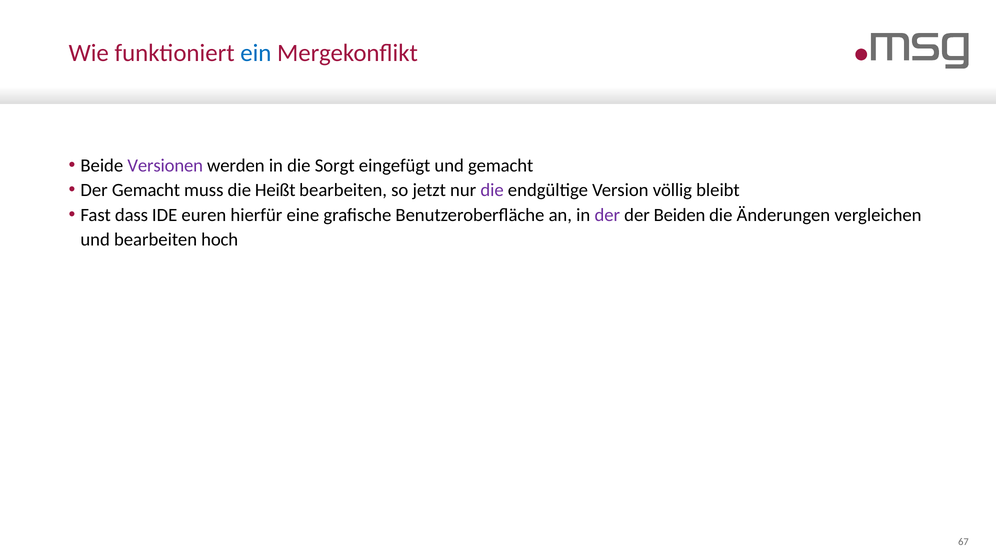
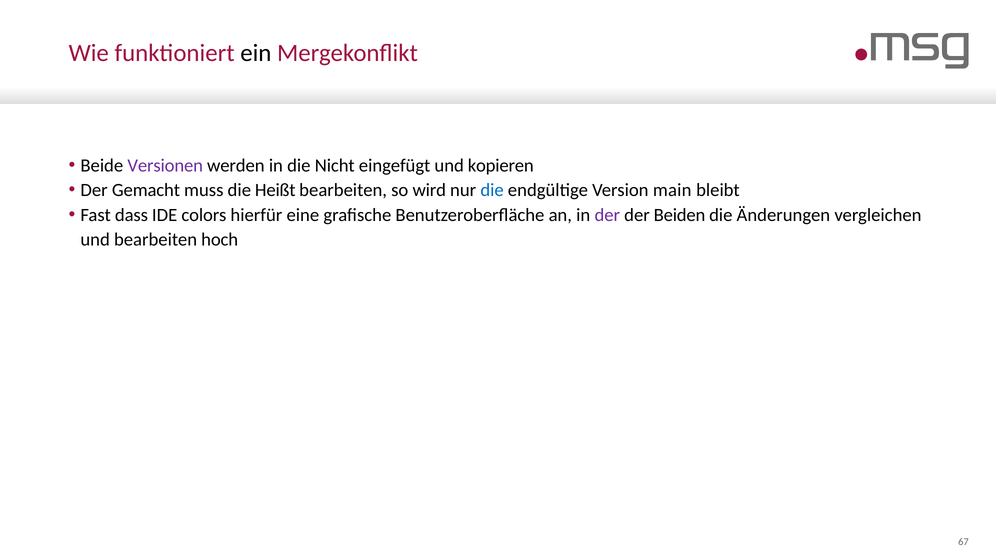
ein colour: blue -> black (256, 53)
Sorgt: Sorgt -> Nicht (335, 166)
und gemacht: gemacht -> kopieren (501, 166)
jetzt: jetzt -> wird (429, 190)
die colour: purple -> blue (492, 190)
völlig: völlig -> main (672, 190)
euren: euren -> colors (204, 215)
